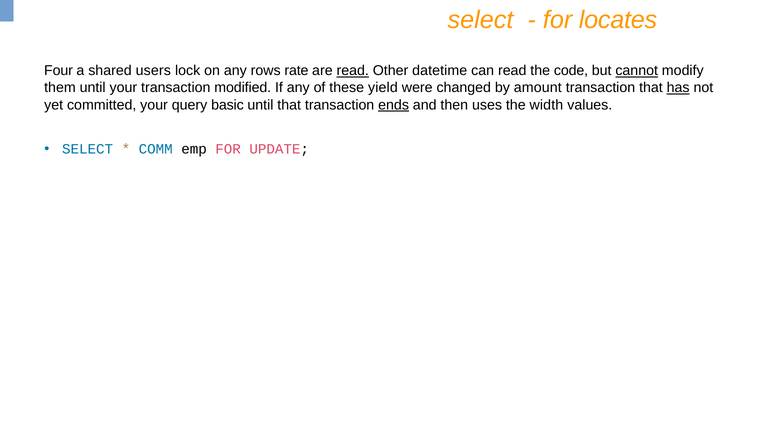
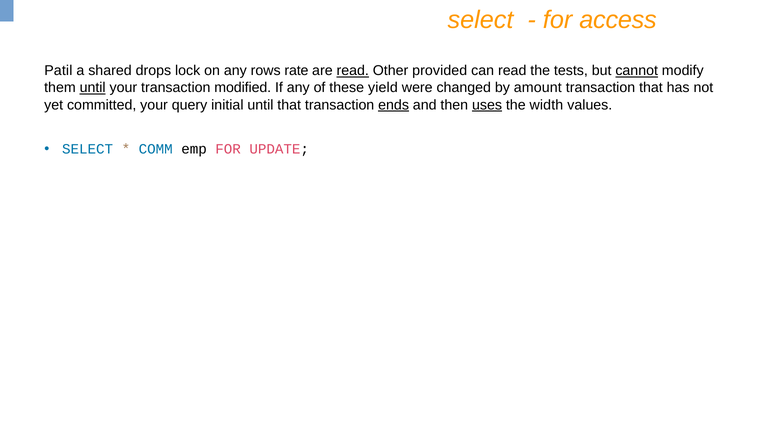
locates: locates -> access (618, 20)
Four: Four -> Patil (58, 71)
users: users -> drops (153, 71)
datetime: datetime -> provided (440, 71)
code: code -> tests (571, 71)
until underline: none -> present (93, 88)
has underline: present -> none (678, 88)
basic: basic -> initial (227, 105)
uses underline: none -> present (487, 105)
